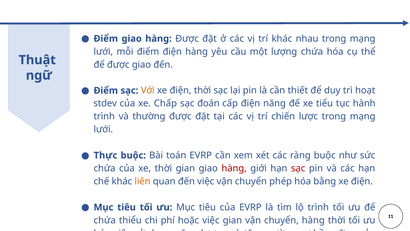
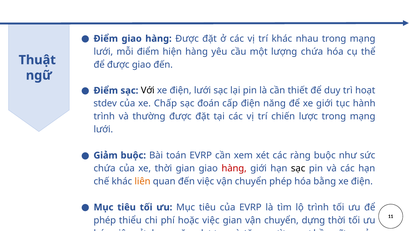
điểm điện: điện -> hiện (172, 52)
Với colour: orange -> black (148, 90)
điện thời: thời -> lưới (202, 90)
xe tiểu: tiểu -> giới (324, 103)
Thực: Thực -> Giảm (106, 155)
sạc colour: red -> black (298, 168)
chứa: chứa -> phép (105, 220)
chuyển hàng: hàng -> dựng (313, 220)
